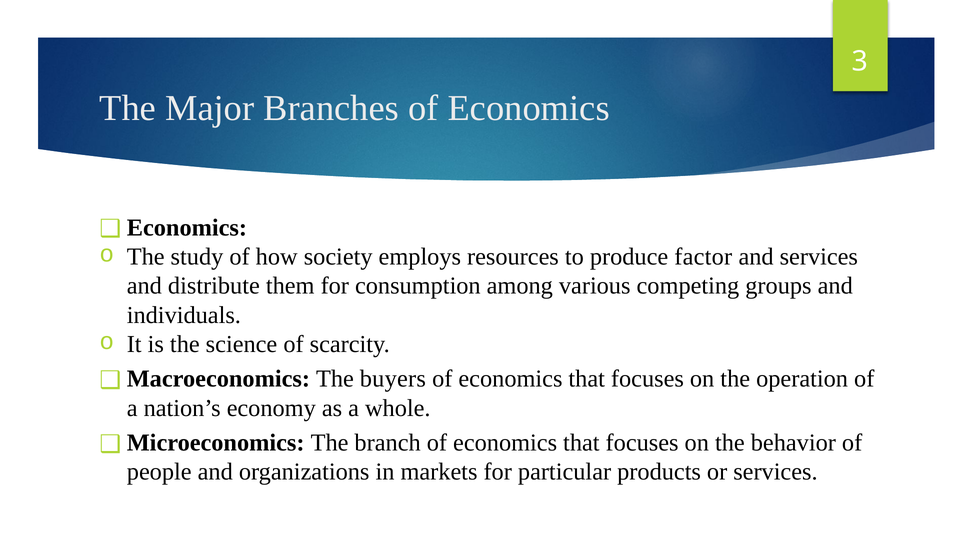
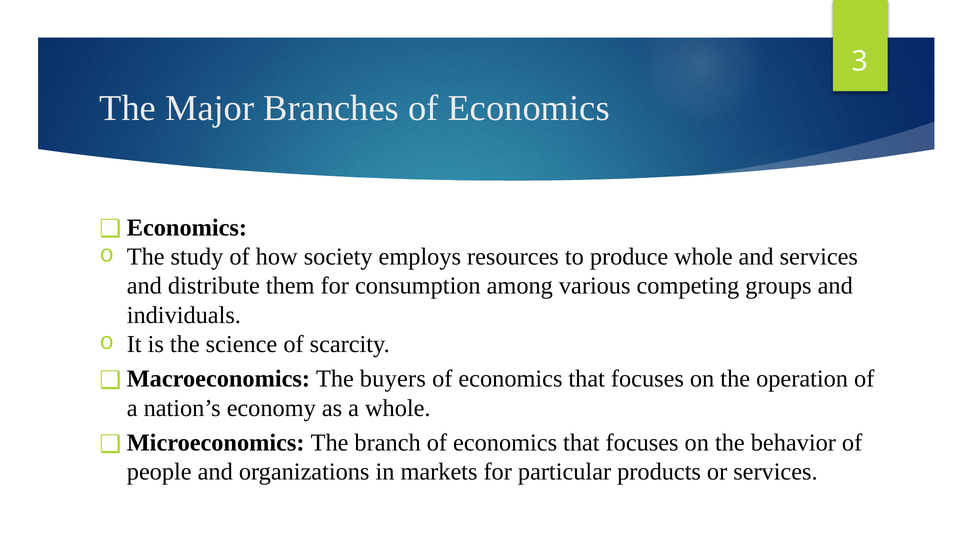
produce factor: factor -> whole (703, 257)
